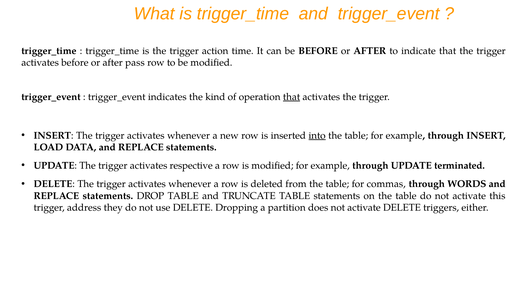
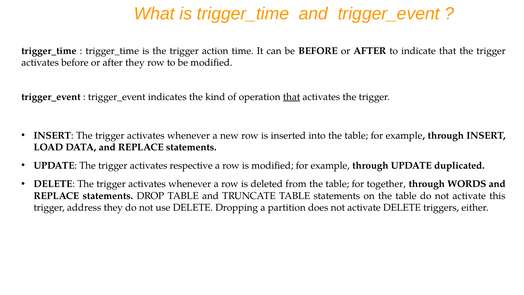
after pass: pass -> they (135, 63)
into underline: present -> none (317, 135)
terminated: terminated -> duplicated (459, 165)
commas: commas -> together (386, 184)
